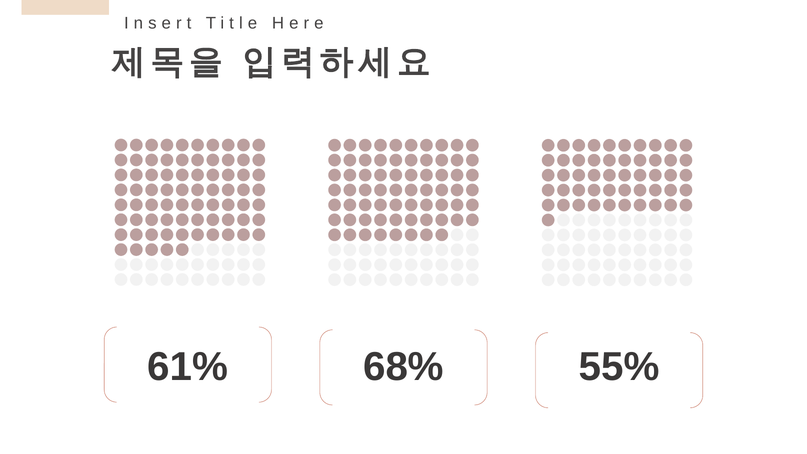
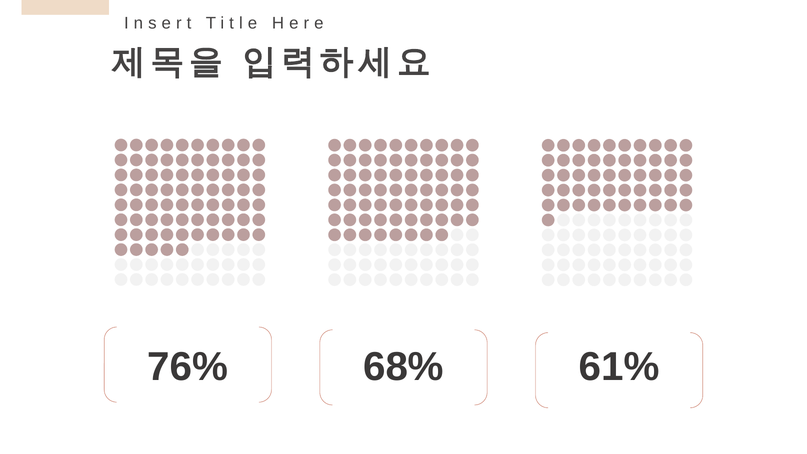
61%: 61% -> 76% (188, 367)
55%: 55% -> 61% (619, 367)
